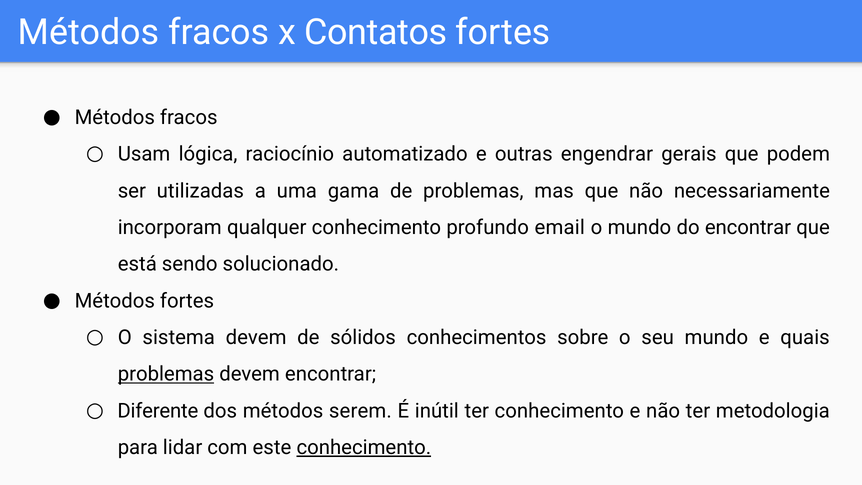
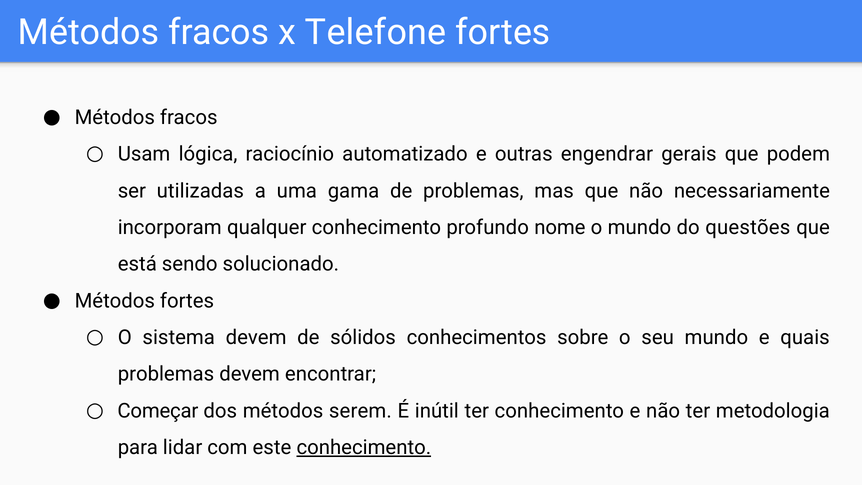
Contatos: Contatos -> Telefone (376, 32)
email: email -> nome (560, 228)
do encontrar: encontrar -> questões (748, 228)
problemas underline: present -> none (166, 374)
Diferente: Diferente -> Começar (158, 411)
